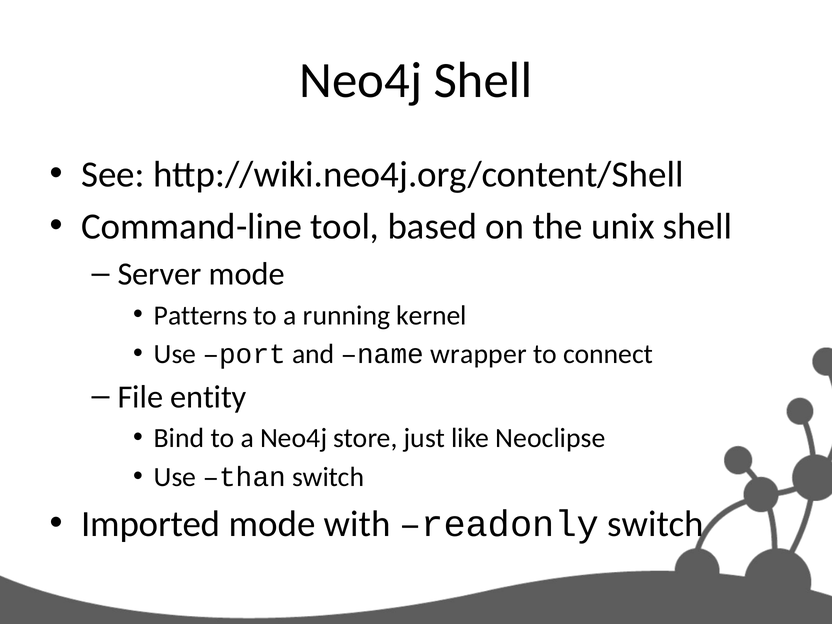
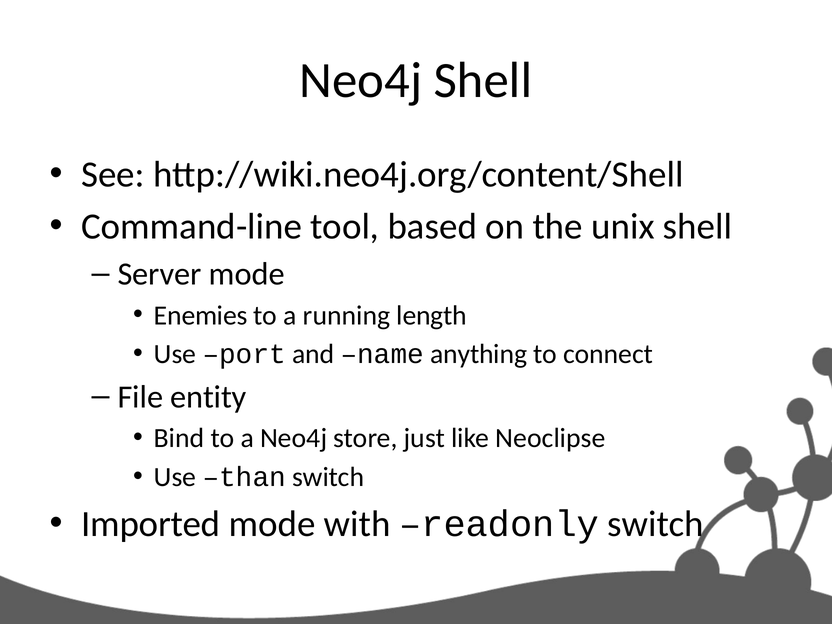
Patterns: Patterns -> Enemies (201, 315)
kernel: kernel -> length (432, 315)
wrapper: wrapper -> anything (479, 354)
